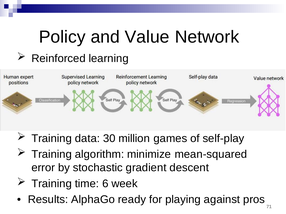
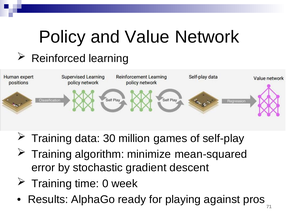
6: 6 -> 0 (105, 184)
